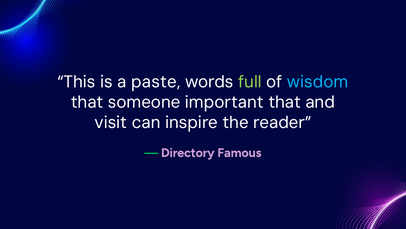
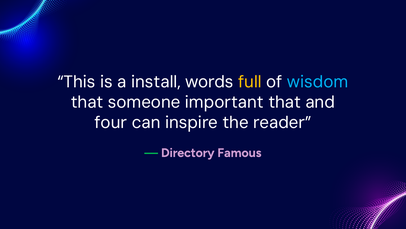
paste: paste -> install (156, 82)
full colour: light green -> yellow (250, 82)
visit: visit -> four (111, 122)
